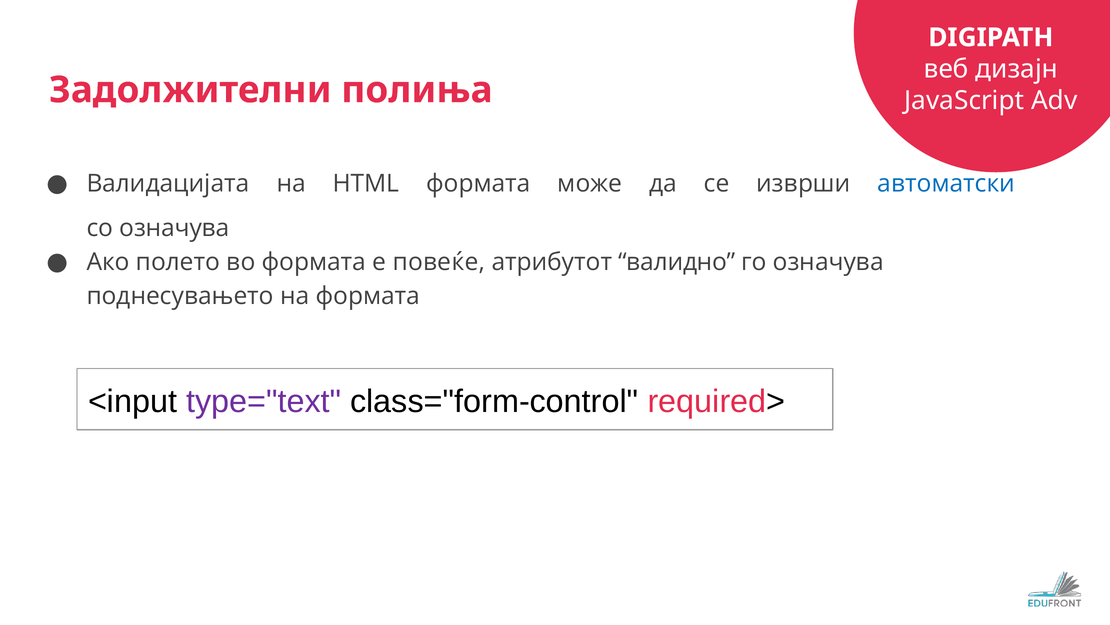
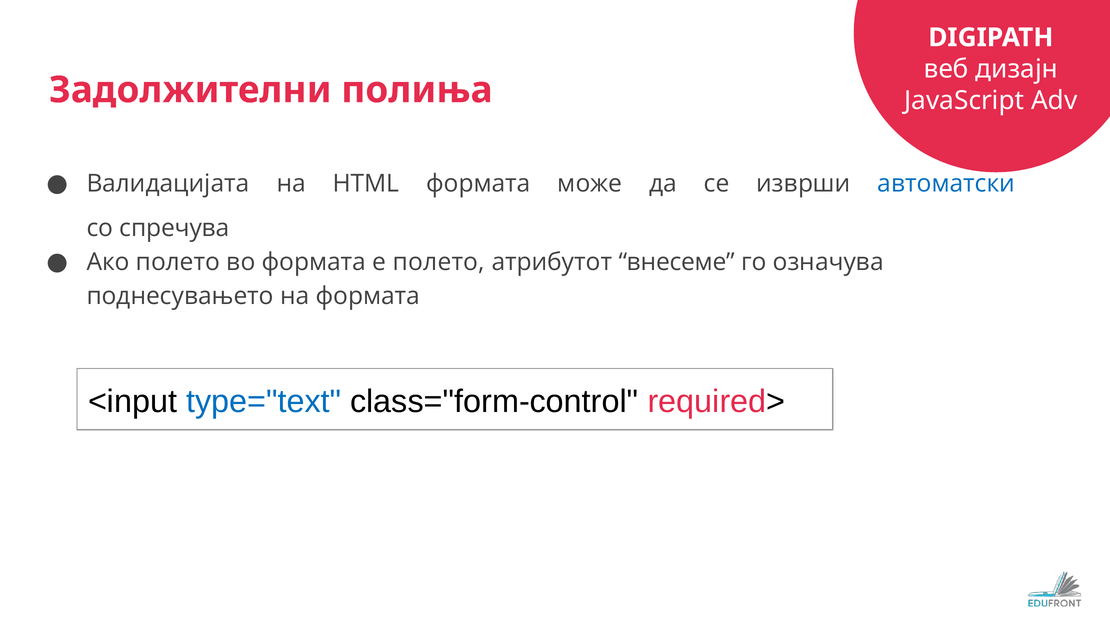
со означува: означува -> спречува (175, 228)
е повеќе: повеќе -> полето (439, 262)
валидно: валидно -> внесеме (677, 262)
type="text colour: purple -> blue (264, 401)
